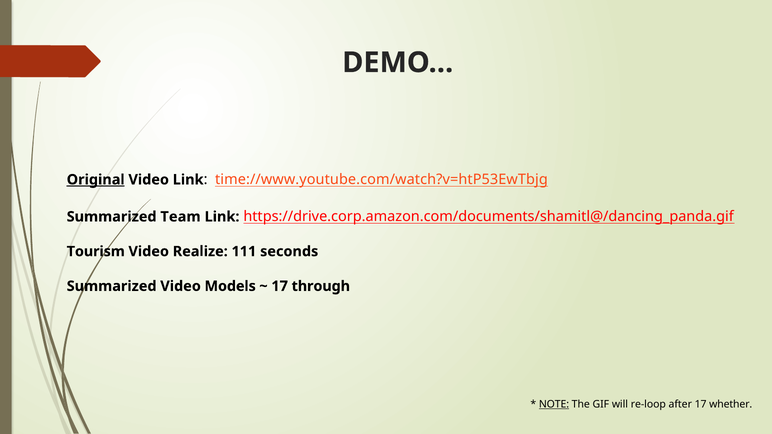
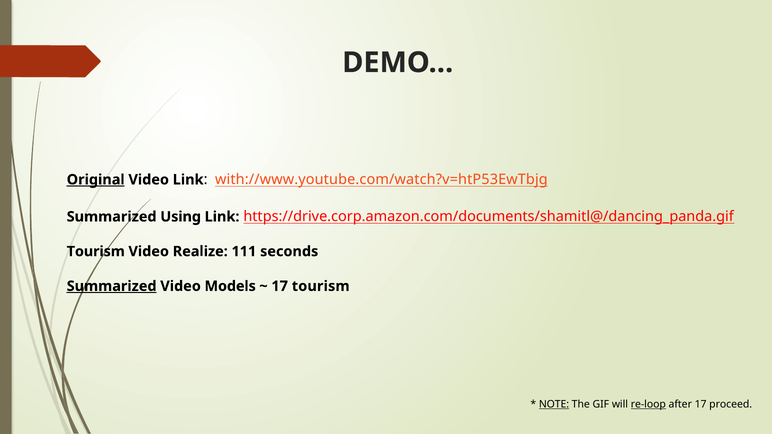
time://www.youtube.com/watch?v=htP53EwTbjg: time://www.youtube.com/watch?v=htP53EwTbjg -> with://www.youtube.com/watch?v=htP53EwTbjg (381, 180)
Team: Team -> Using (181, 217)
Summarized underline: none -> present (112, 286)
17 through: through -> tourism (321, 286)
re-loop underline: none -> present (648, 405)
whether: whether -> proceed (731, 405)
